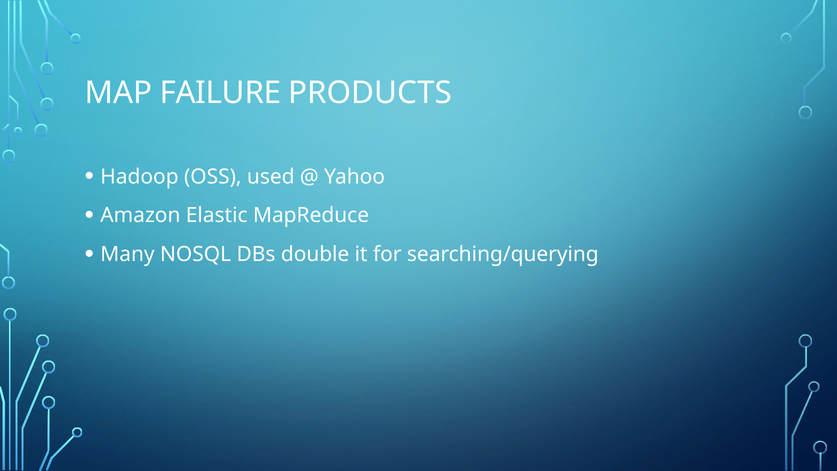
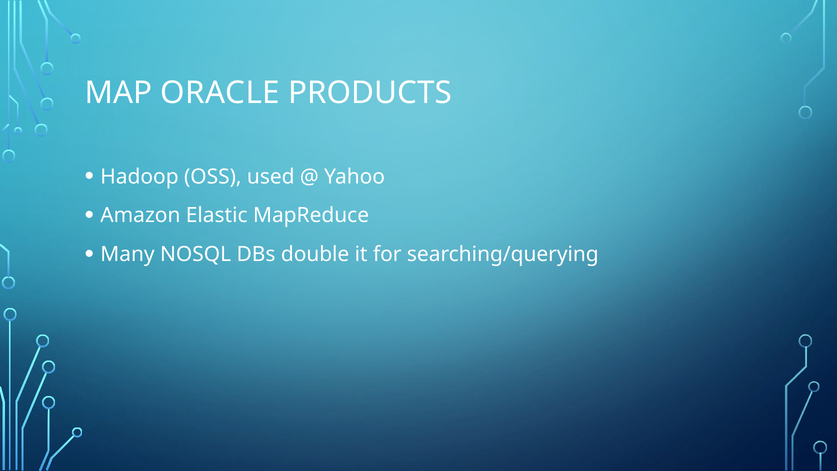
FAILURE: FAILURE -> ORACLE (220, 93)
